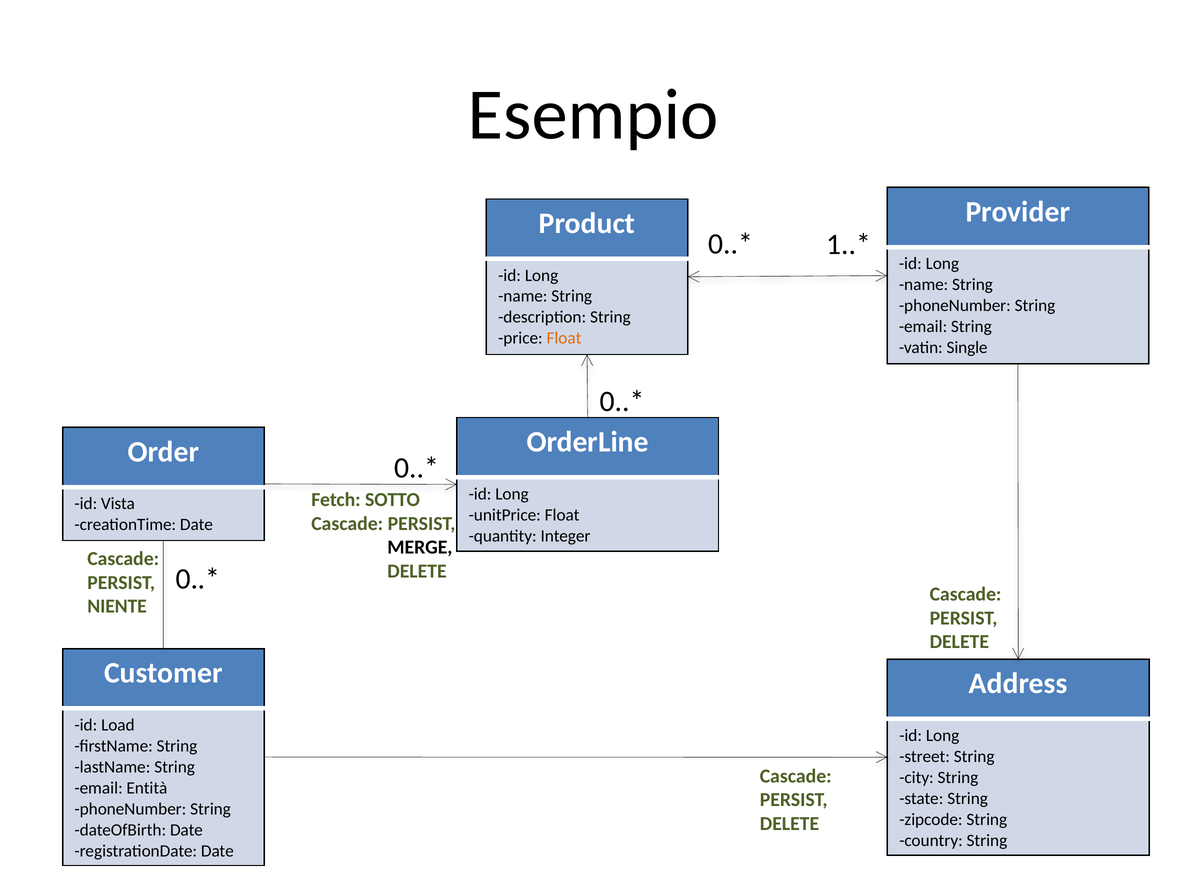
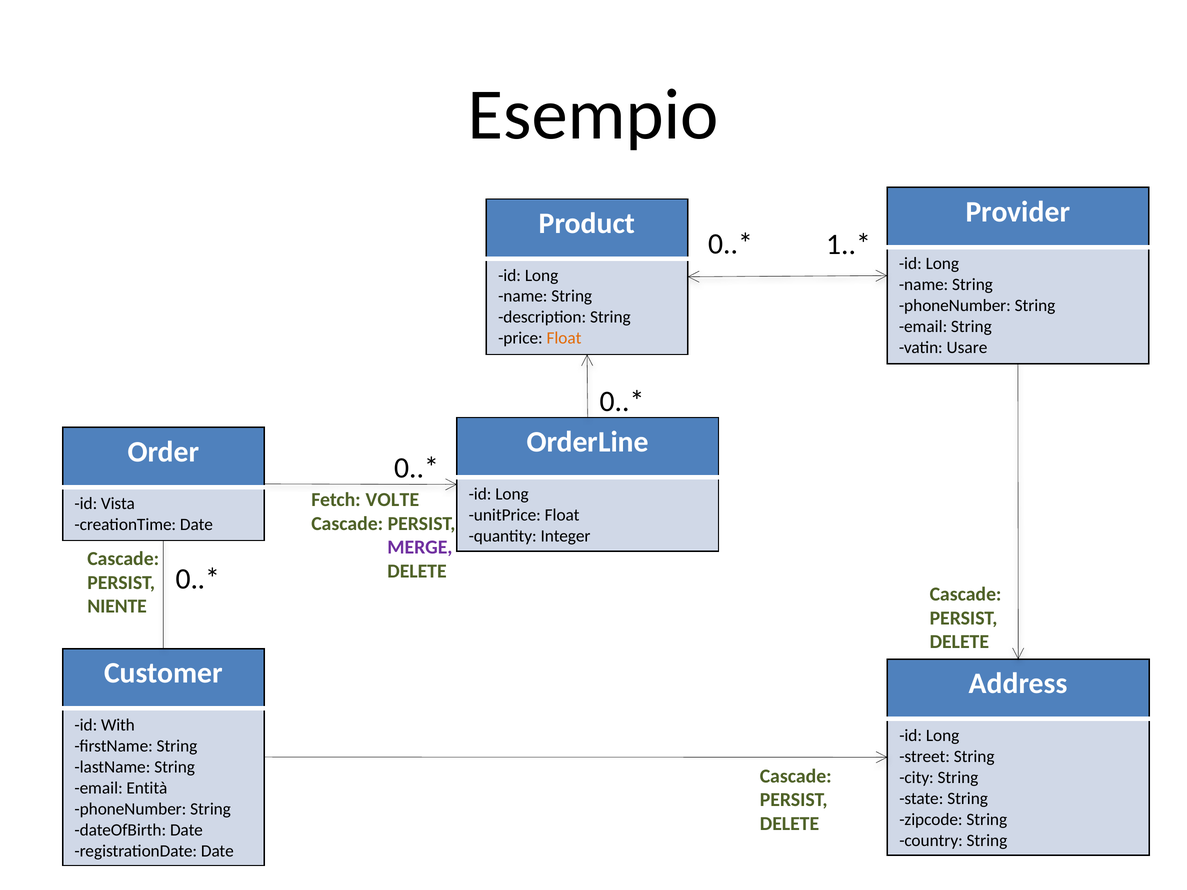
Single: Single -> Usare (967, 348)
SOTTO: SOTTO -> VOLTE (392, 500)
MERGE colour: black -> purple (420, 548)
Load: Load -> With (118, 725)
